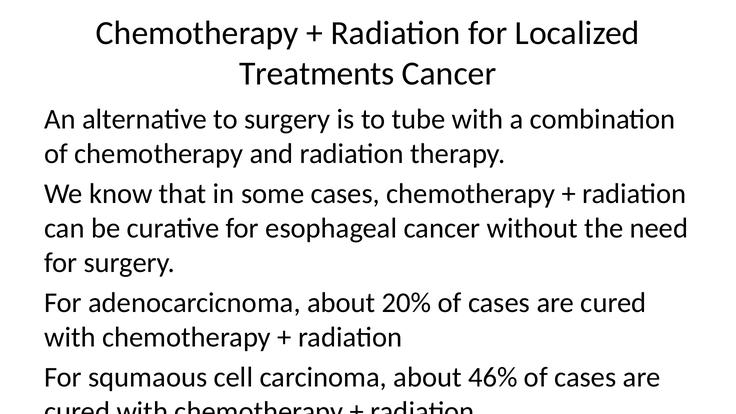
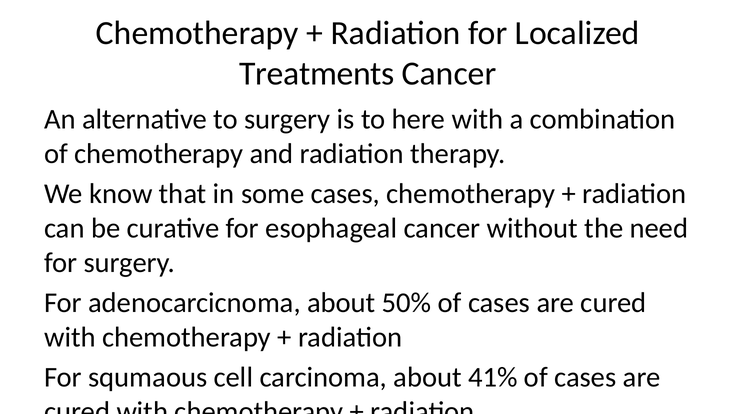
tube: tube -> here (419, 119)
20%: 20% -> 50% (407, 303)
46%: 46% -> 41% (493, 377)
